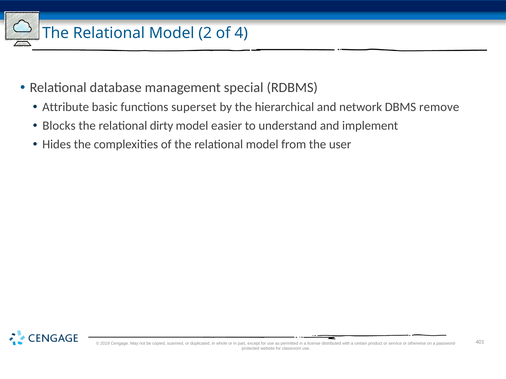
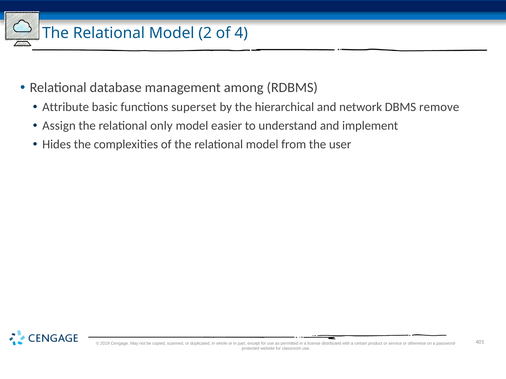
special: special -> among (244, 88)
Blocks: Blocks -> Assign (59, 126)
dirty: dirty -> only (161, 126)
